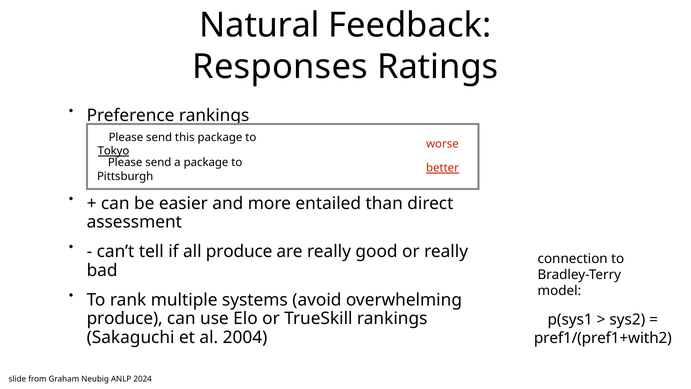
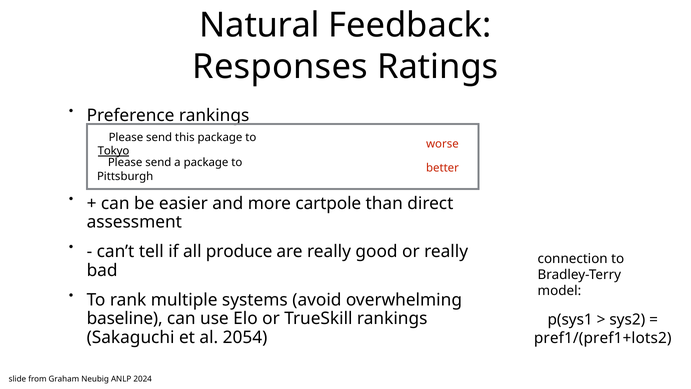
better underline: present -> none (442, 168)
entailed: entailed -> cartpole (328, 203)
produce: produce -> baseline (125, 318)
2004: 2004 -> 2054 (245, 337)
pref1/(pref1+with2: pref1/(pref1+with2 -> pref1/(pref1+lots2 (603, 338)
